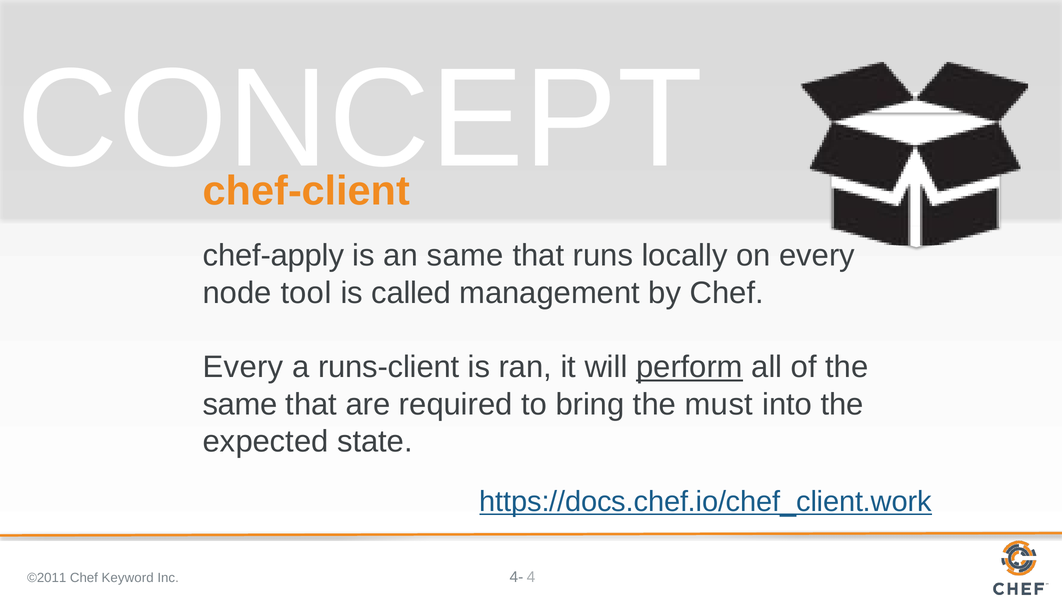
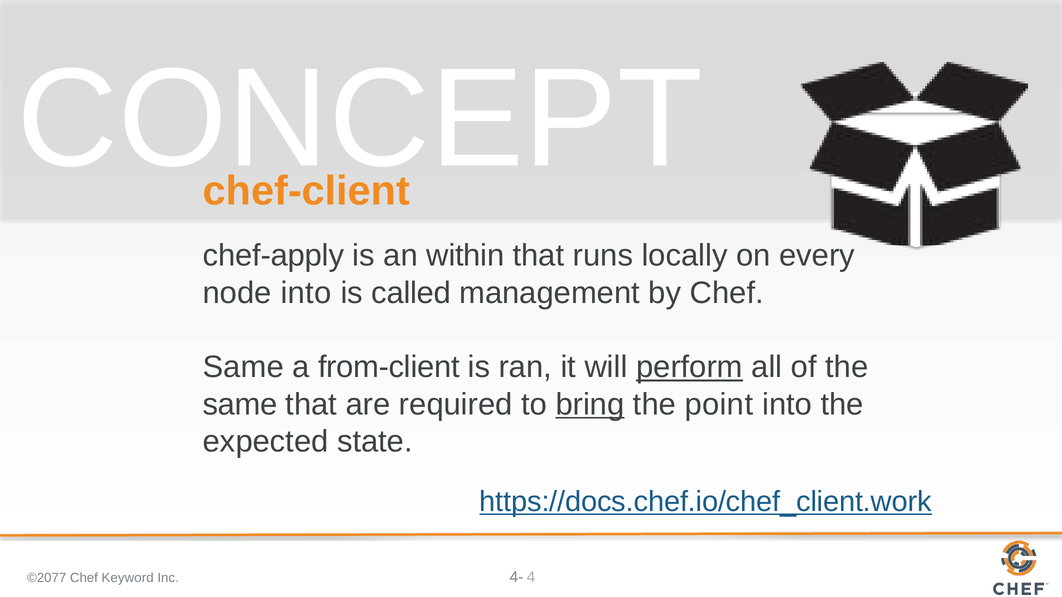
an same: same -> within (465, 256)
node tool: tool -> into (306, 293)
Every: Every -> Same (243, 367)
runs-client: runs-client -> from-client (389, 367)
bring underline: none -> present (590, 405)
must: must -> point (719, 405)
©2011: ©2011 -> ©2077 (47, 578)
